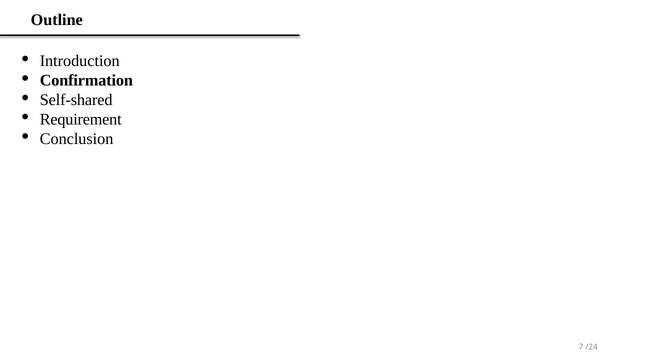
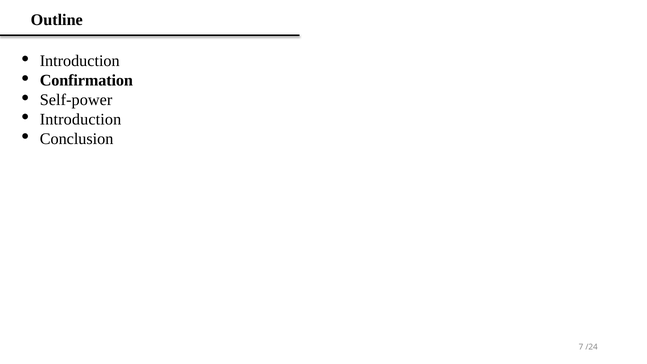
Self-shared: Self-shared -> Self-power (76, 100)
Requirement: Requirement -> Introduction (81, 119)
